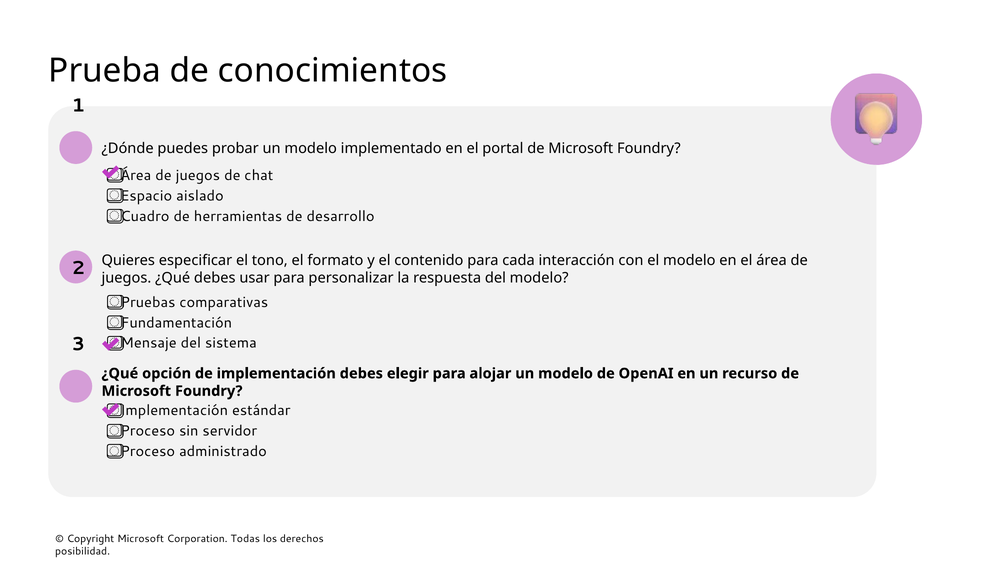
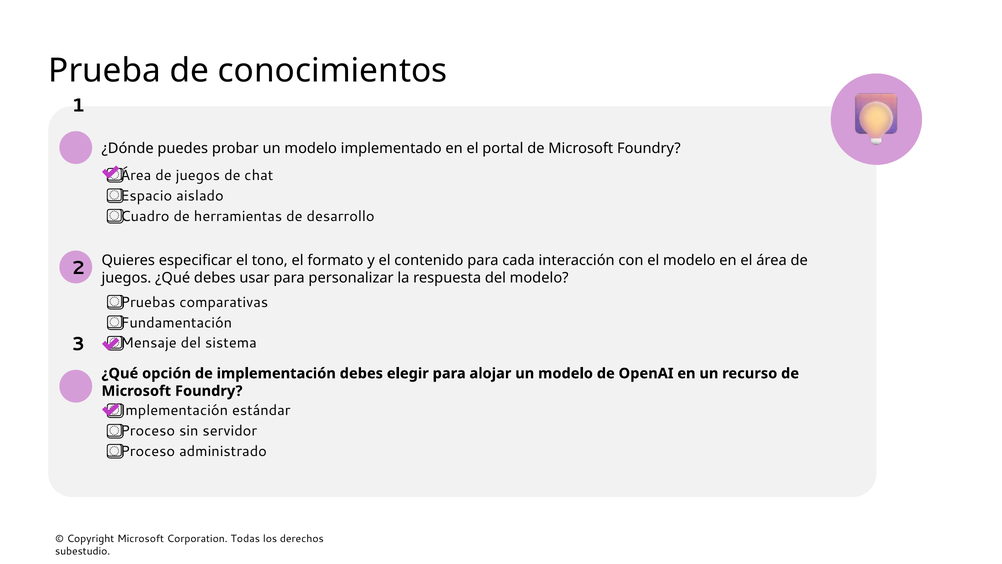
posibilidad: posibilidad -> subestudio (83, 551)
